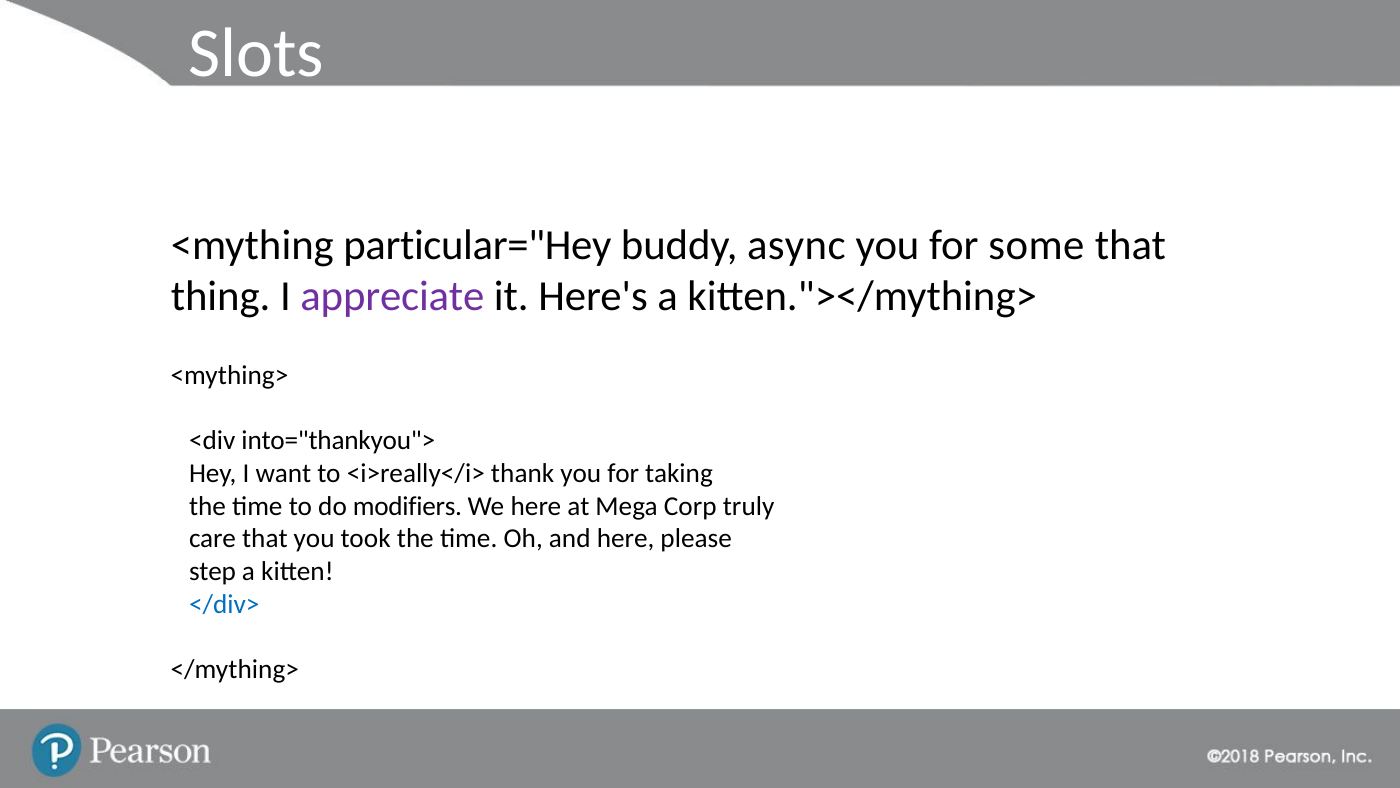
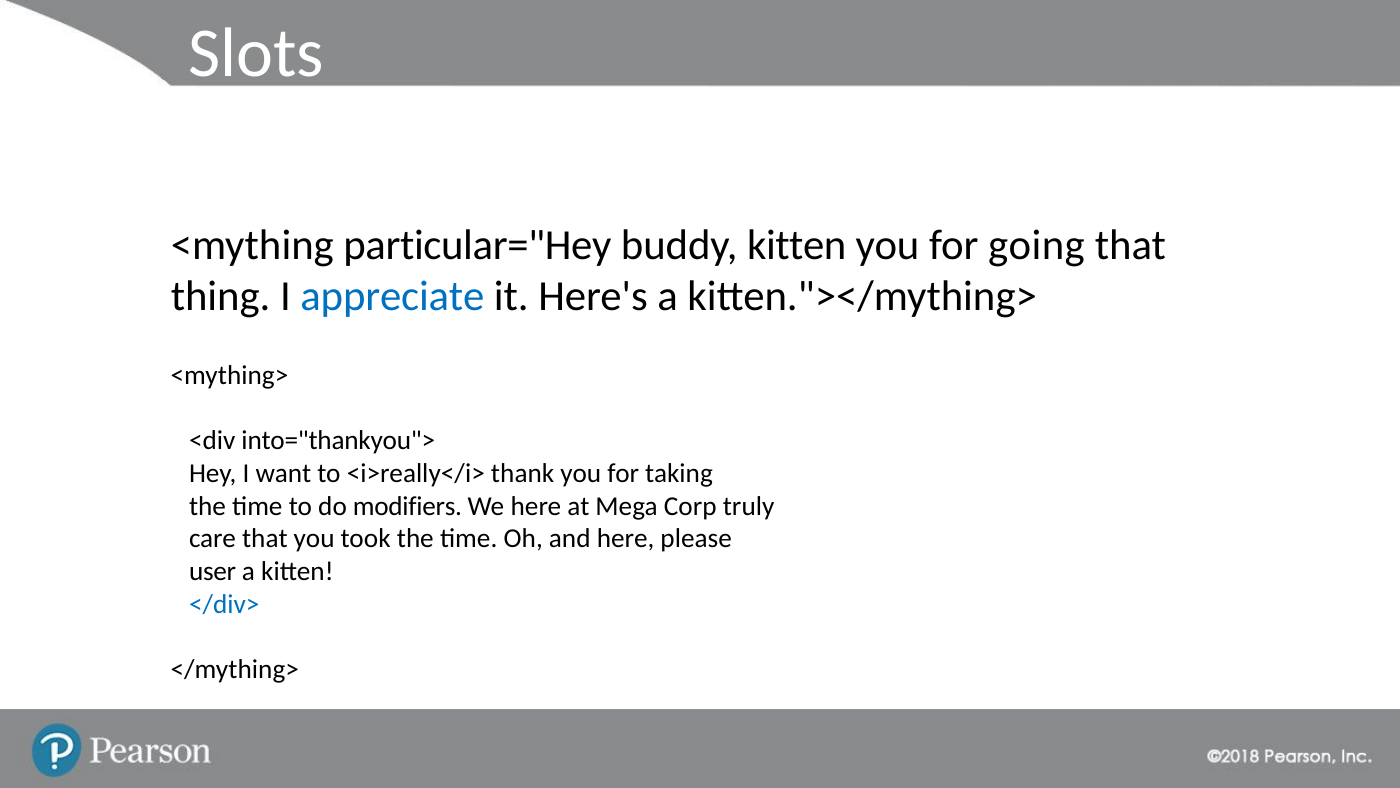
buddy async: async -> kitten (797, 245)
some: some -> going (1036, 245)
appreciate colour: purple -> blue (392, 296)
step: step -> user (213, 571)
